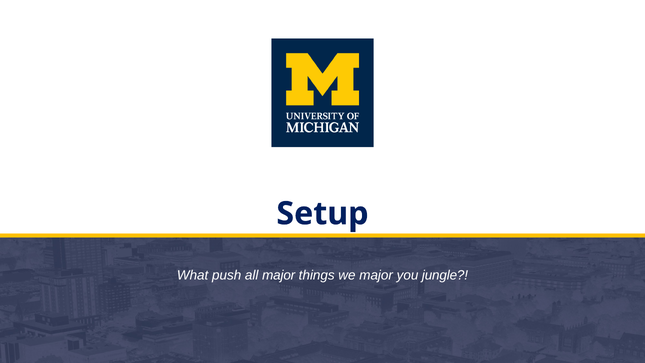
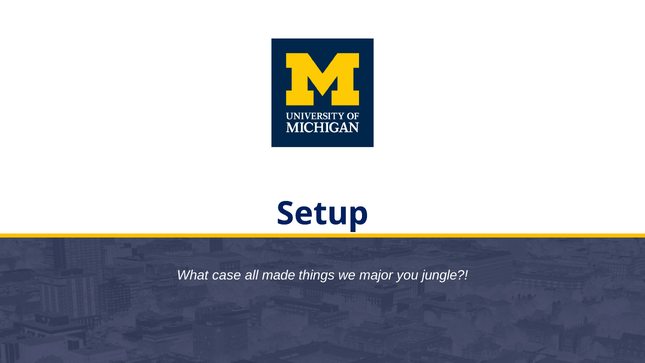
push: push -> case (227, 275)
all major: major -> made (279, 275)
